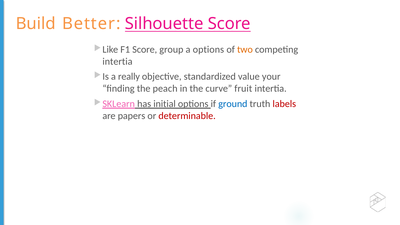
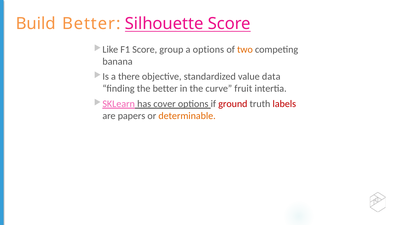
intertia: intertia -> banana (117, 61)
really: really -> there (129, 77)
your: your -> data (271, 77)
the peach: peach -> better (165, 89)
initial: initial -> cover (165, 104)
ground colour: blue -> red (233, 104)
determinable colour: red -> orange (187, 116)
